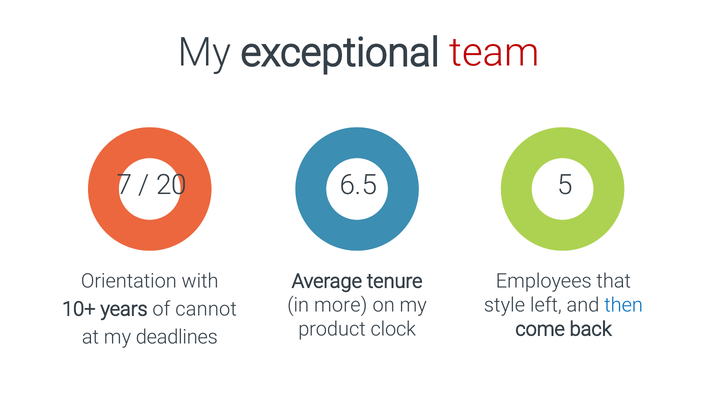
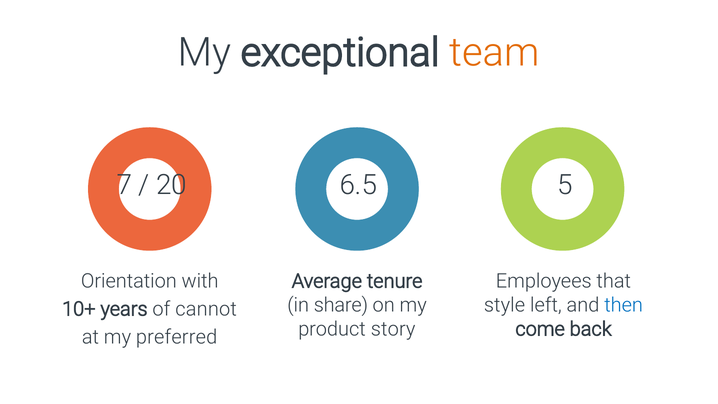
team colour: red -> orange (495, 53)
more: more -> share (341, 305)
clock: clock -> story (393, 329)
deadlines: deadlines -> preferred (177, 337)
